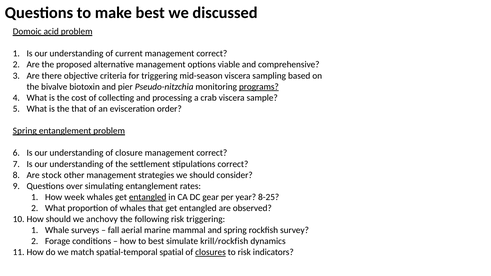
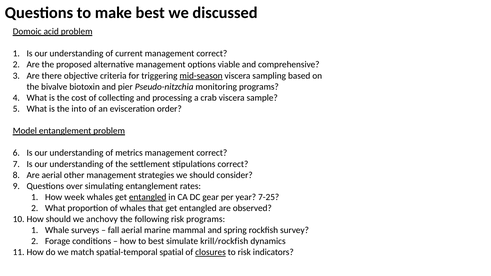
mid-season underline: none -> present (201, 76)
programs underline: present -> none (259, 87)
the that: that -> into (79, 109)
Spring: Spring -> Model (25, 131)
closure: closure -> metrics (129, 153)
Are stock: stock -> aerial (52, 175)
8-25: 8-25 -> 7-25 (269, 197)
risk triggering: triggering -> programs (206, 219)
